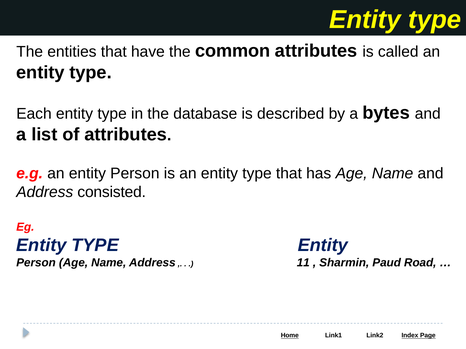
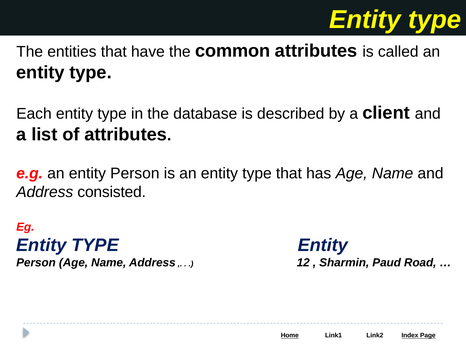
bytes: bytes -> client (386, 113)
11: 11 -> 12 (303, 263)
